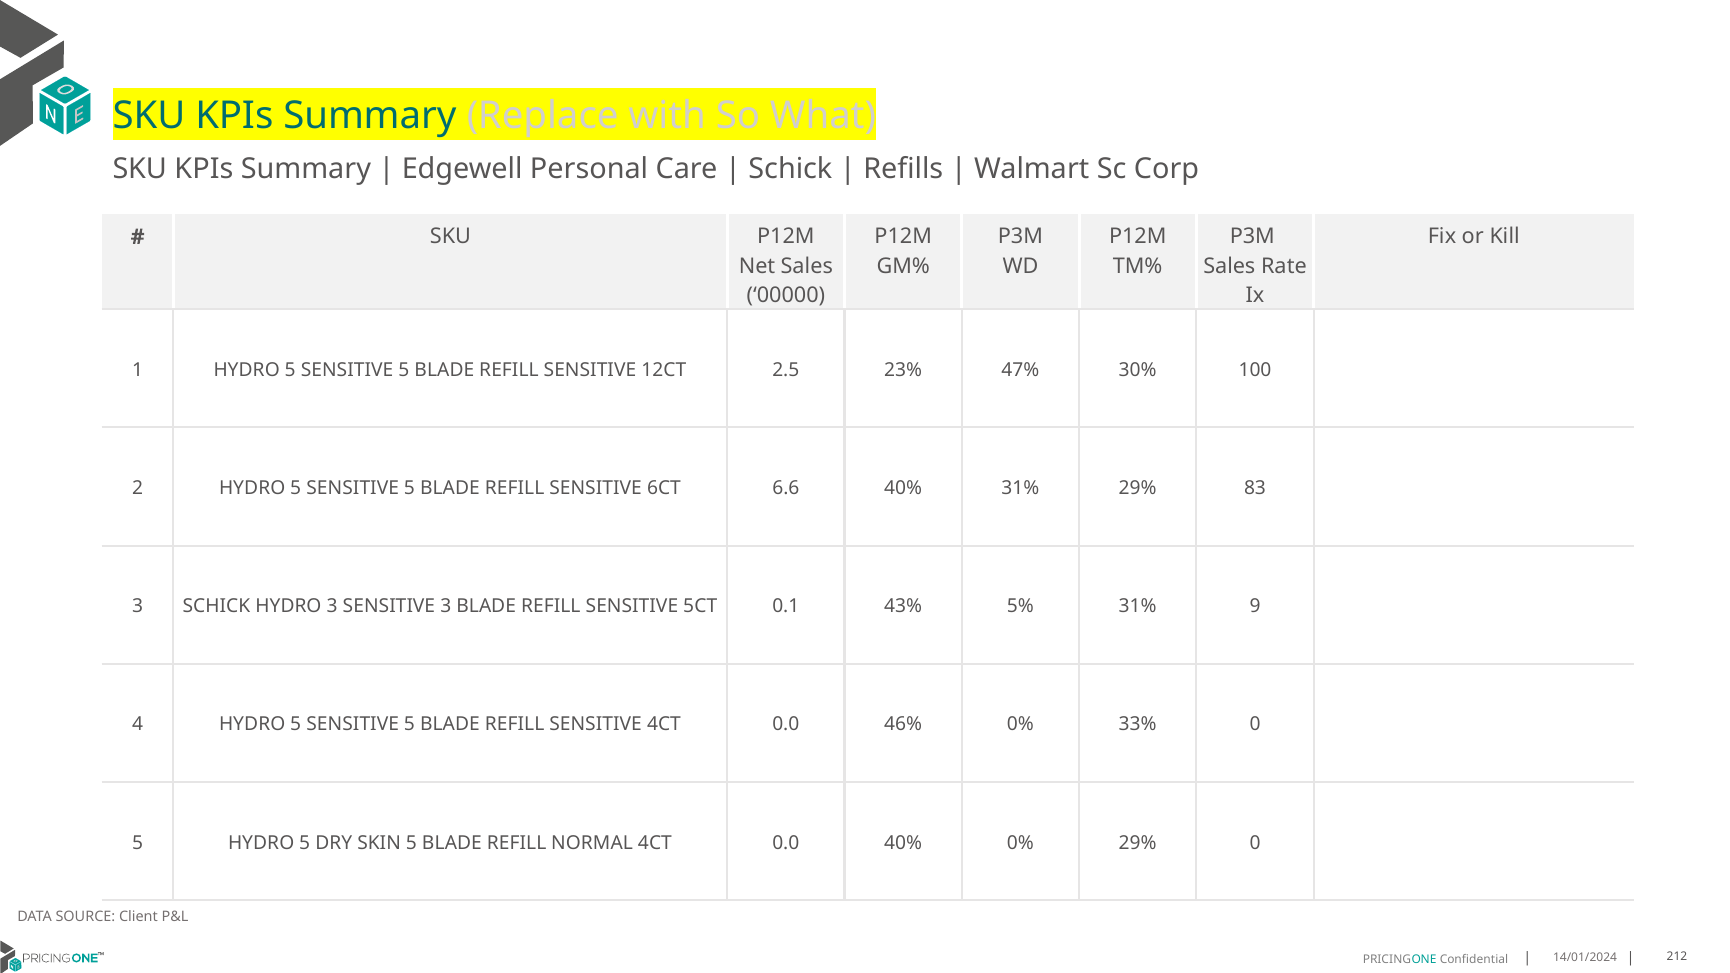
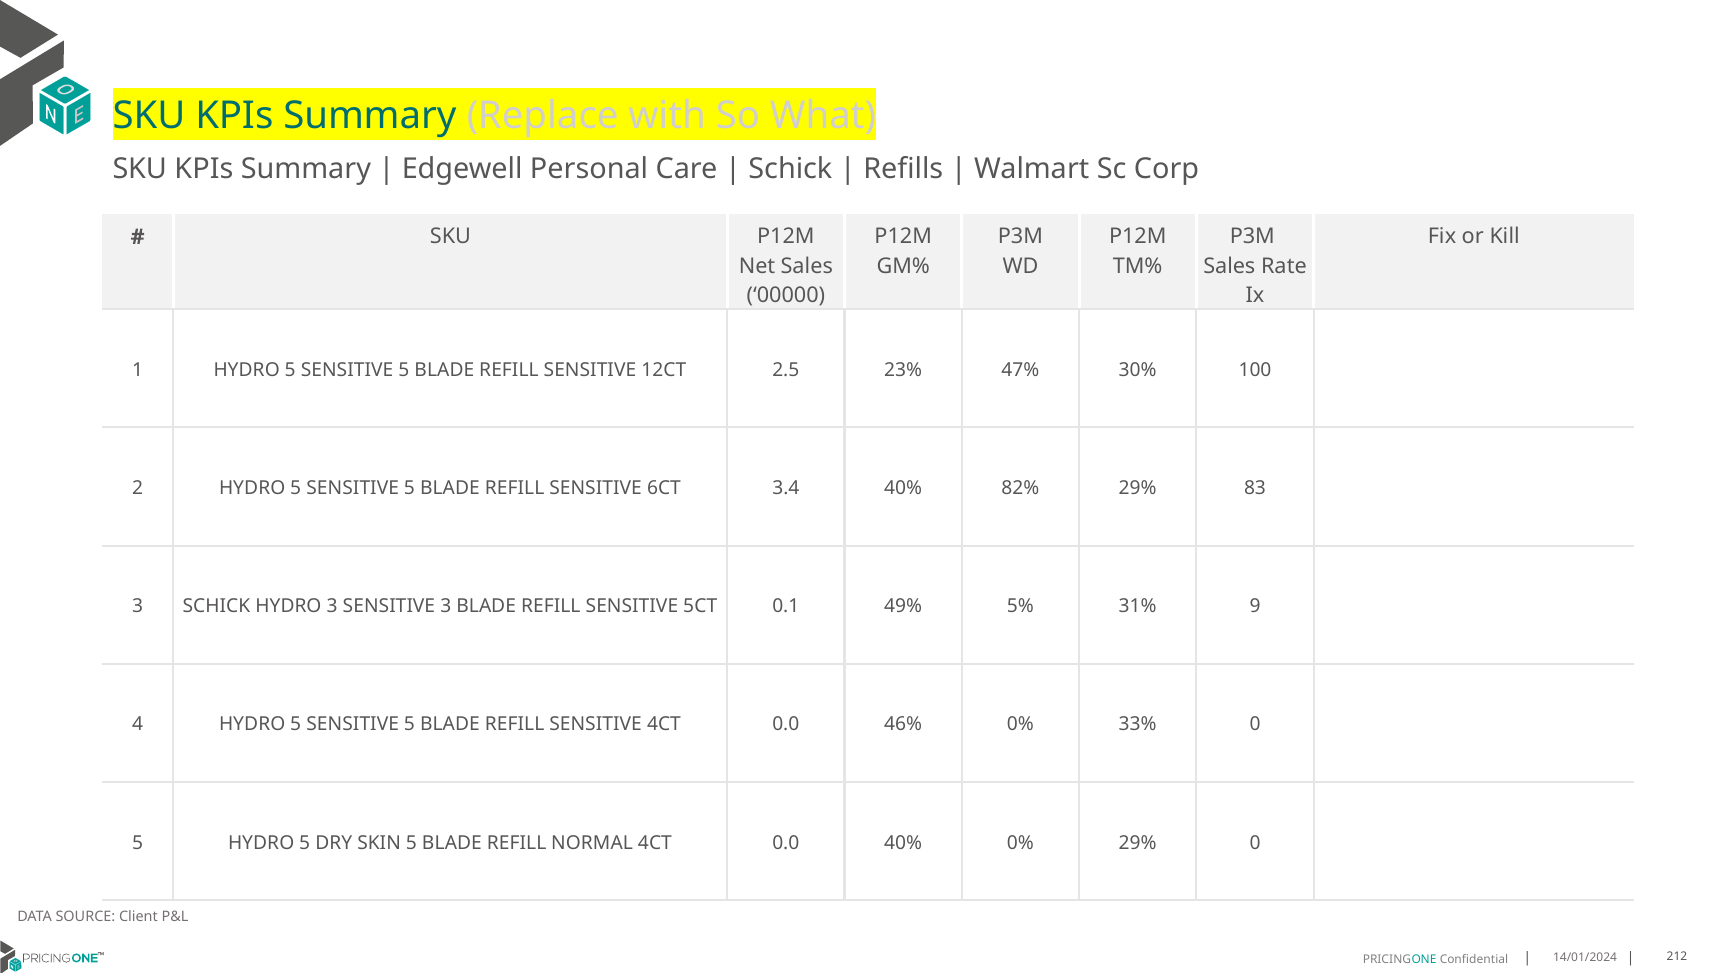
6.6: 6.6 -> 3.4 (786, 488)
40% 31%: 31% -> 82% (1020, 488)
43%: 43% -> 49% (903, 607)
